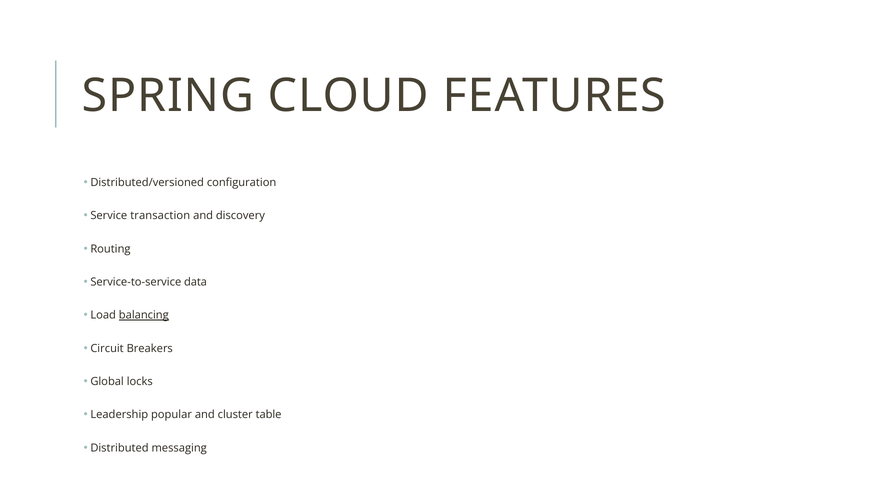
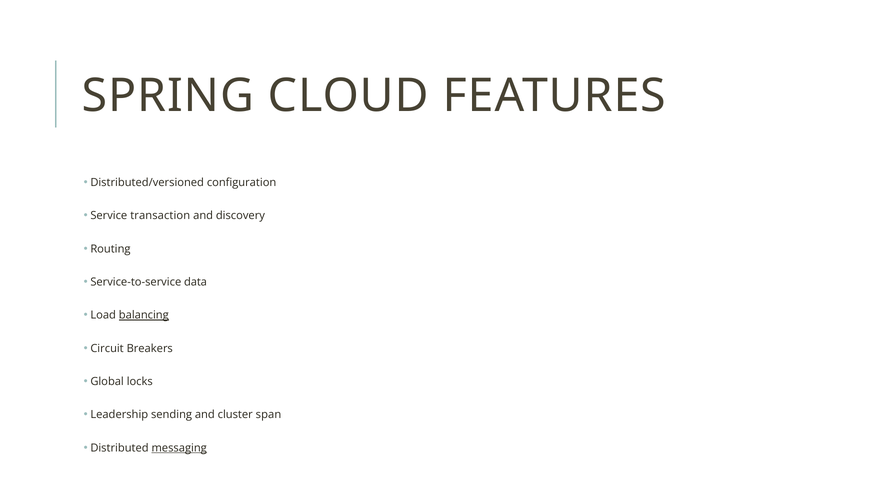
popular: popular -> sending (172, 415)
table: table -> span (268, 415)
messaging underline: none -> present (179, 448)
